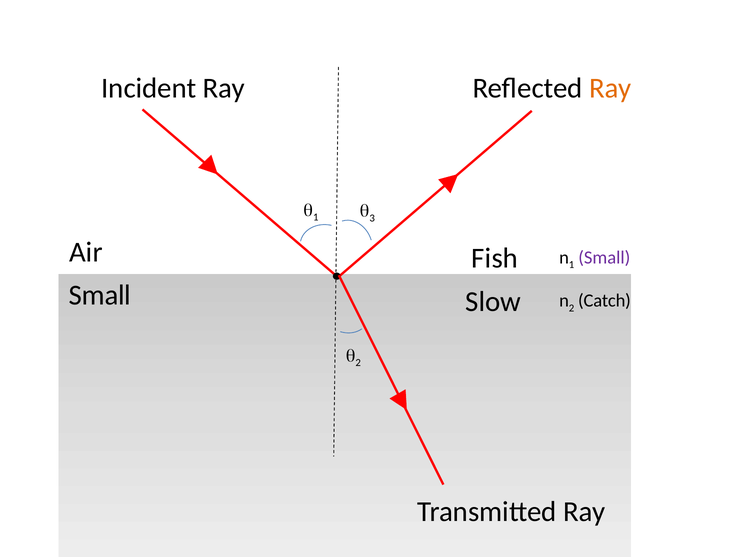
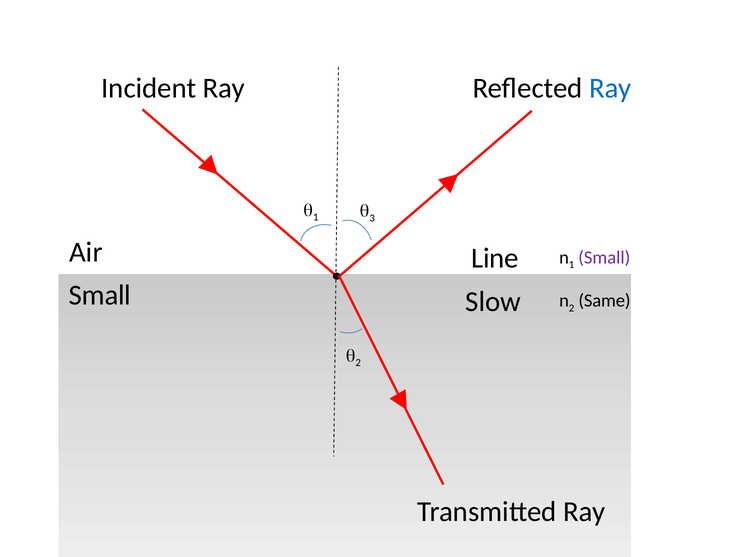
Ray colour: orange -> blue (610, 88)
Fish: Fish -> Line (495, 258)
Catch: Catch -> Same (604, 301)
